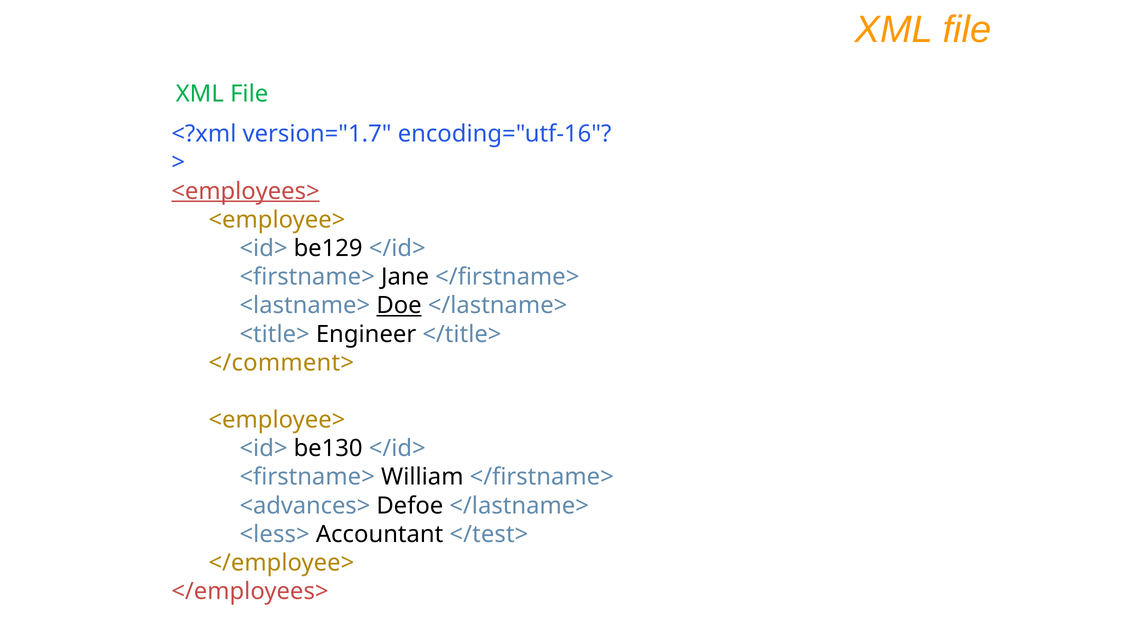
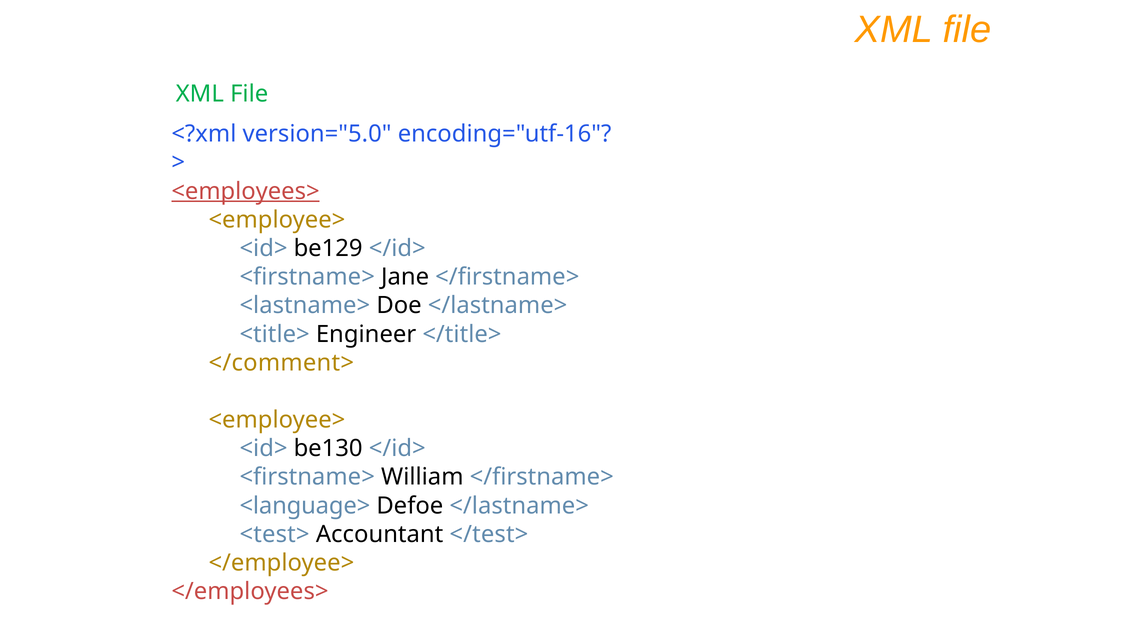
version="1.7: version="1.7 -> version="5.0 (317, 134)
Doe underline: present -> none (399, 306)
<advances>: <advances> -> <language> (305, 506)
<less>: <less> -> <test> (275, 534)
